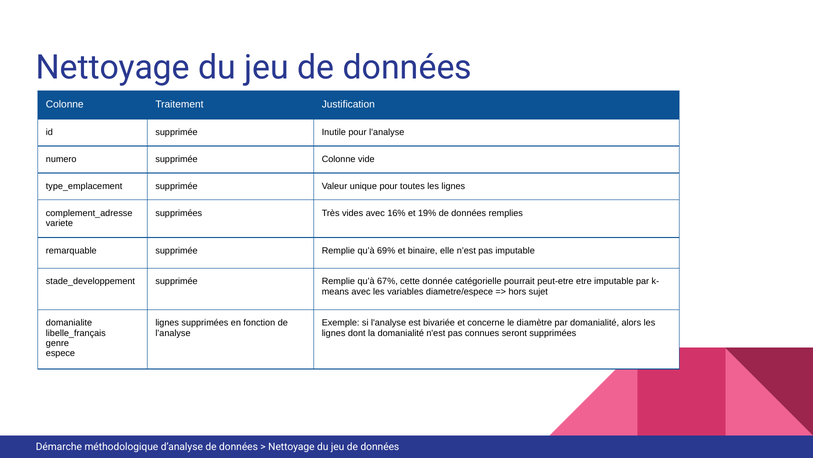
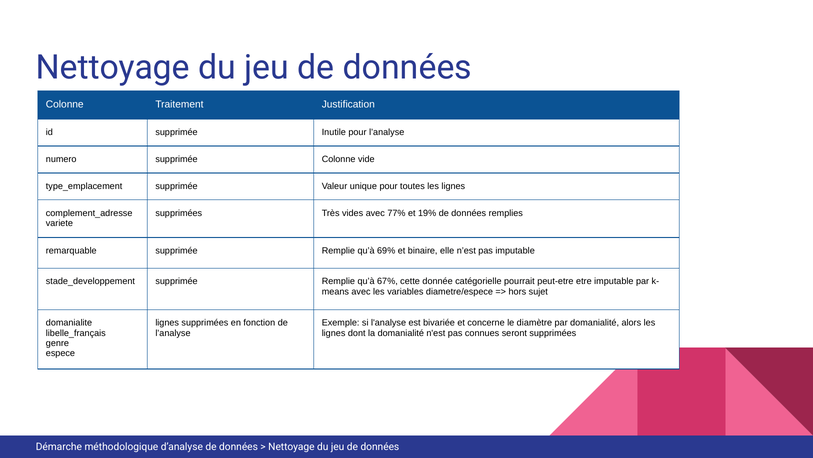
16%: 16% -> 77% (396, 213)
